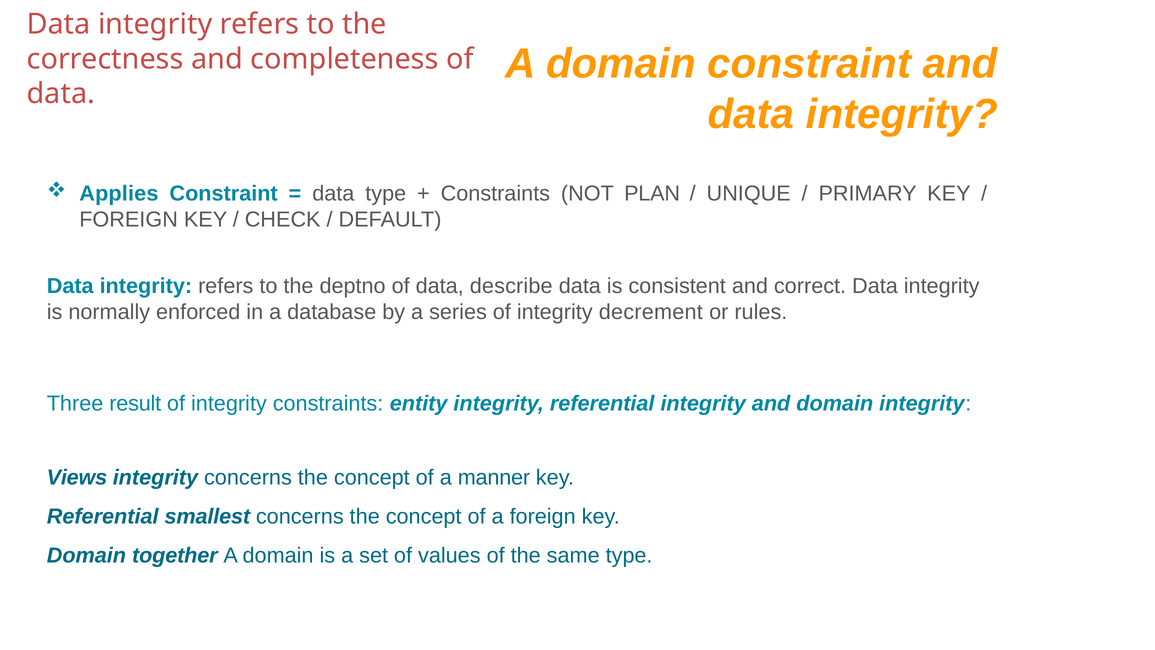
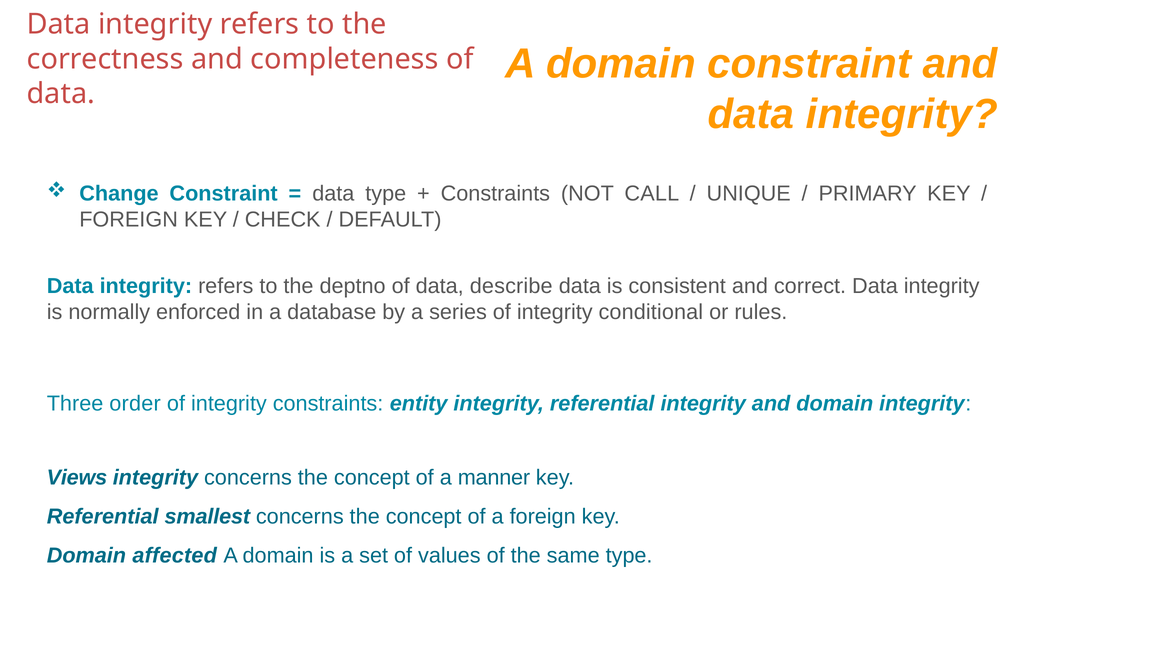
Applies: Applies -> Change (119, 194)
PLAN: PLAN -> CALL (652, 194)
decrement: decrement -> conditional (651, 312)
result: result -> order (135, 403)
together: together -> affected (175, 555)
